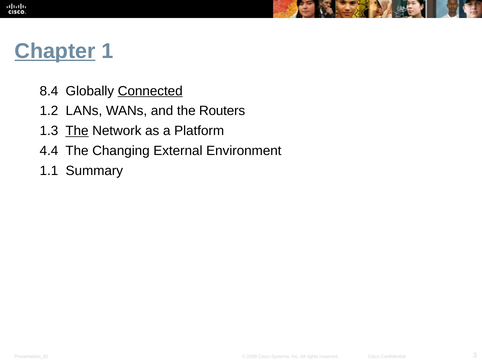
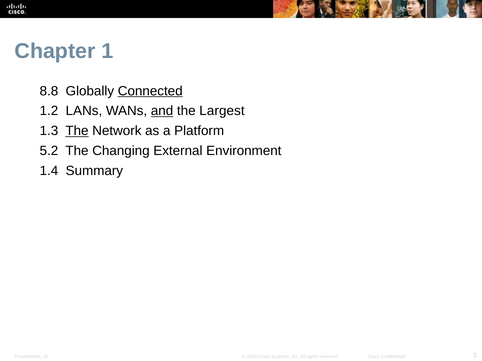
Chapter underline: present -> none (55, 51)
8.4: 8.4 -> 8.8 (49, 91)
and underline: none -> present (162, 111)
Routers: Routers -> Largest (222, 111)
4.4: 4.4 -> 5.2 (49, 151)
1.1: 1.1 -> 1.4 (49, 171)
